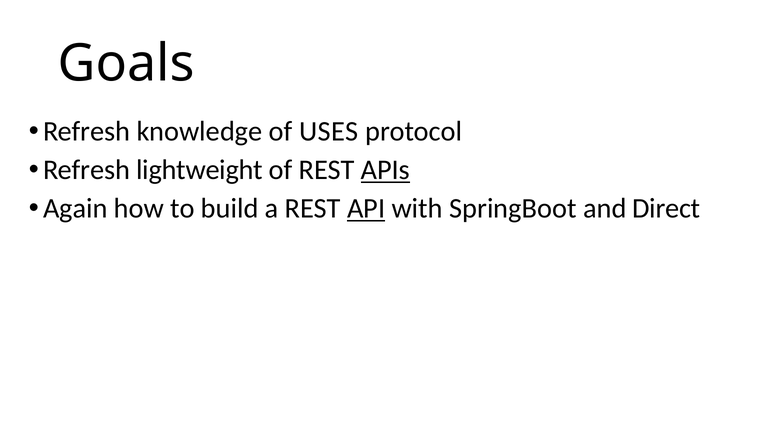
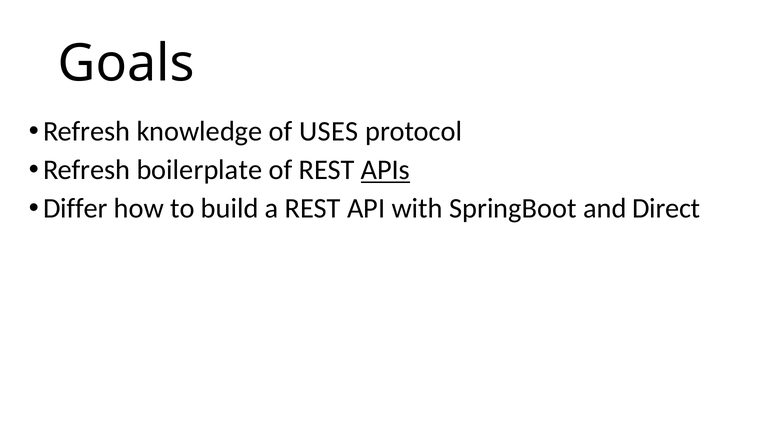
lightweight: lightweight -> boilerplate (199, 170)
Again: Again -> Differ (75, 208)
API underline: present -> none (366, 208)
